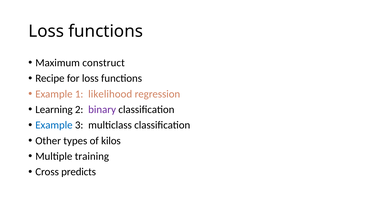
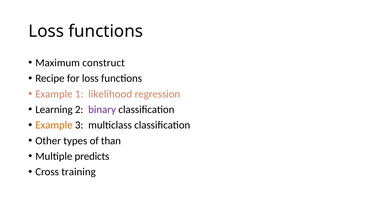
Example colour: blue -> orange (54, 125)
kilos: kilos -> than (111, 141)
training: training -> predicts (92, 156)
predicts: predicts -> training (79, 172)
